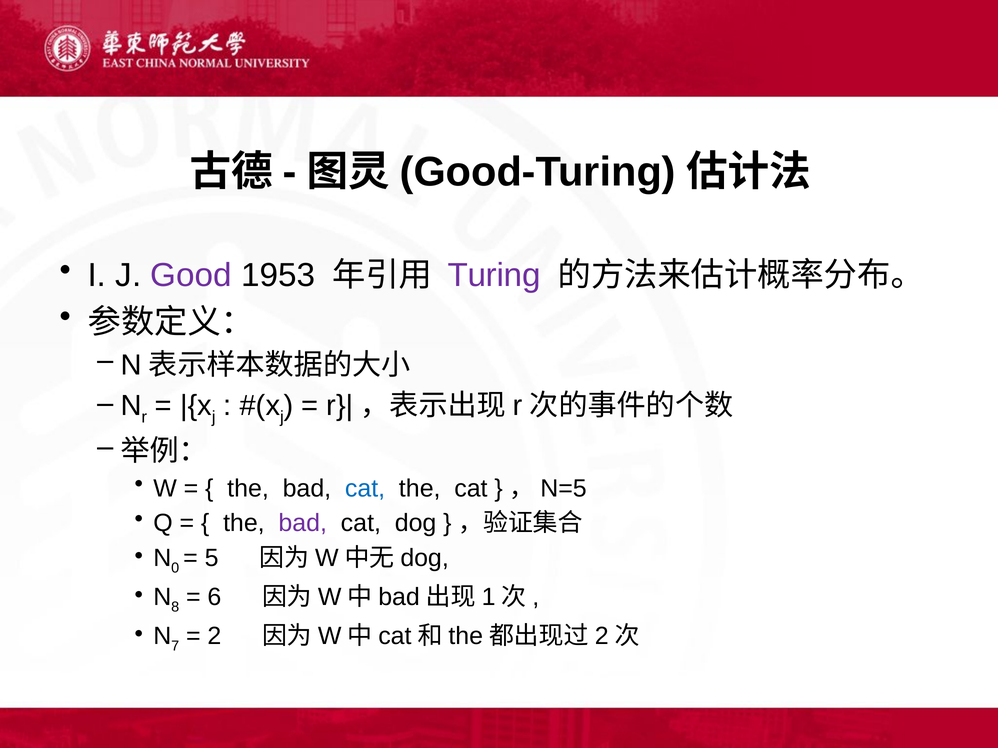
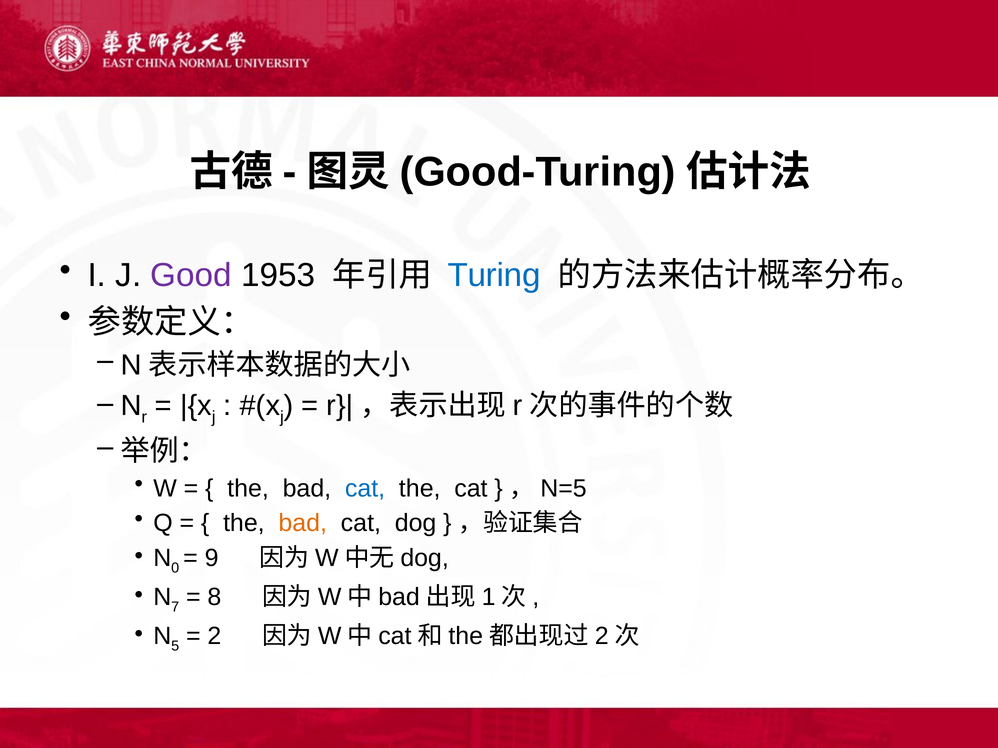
Turing colour: purple -> blue (494, 276)
bad colour: purple -> orange (303, 524)
5: 5 -> 9 (212, 558)
8: 8 -> 7 (175, 607)
6: 6 -> 8 (214, 597)
7: 7 -> 5 (175, 646)
